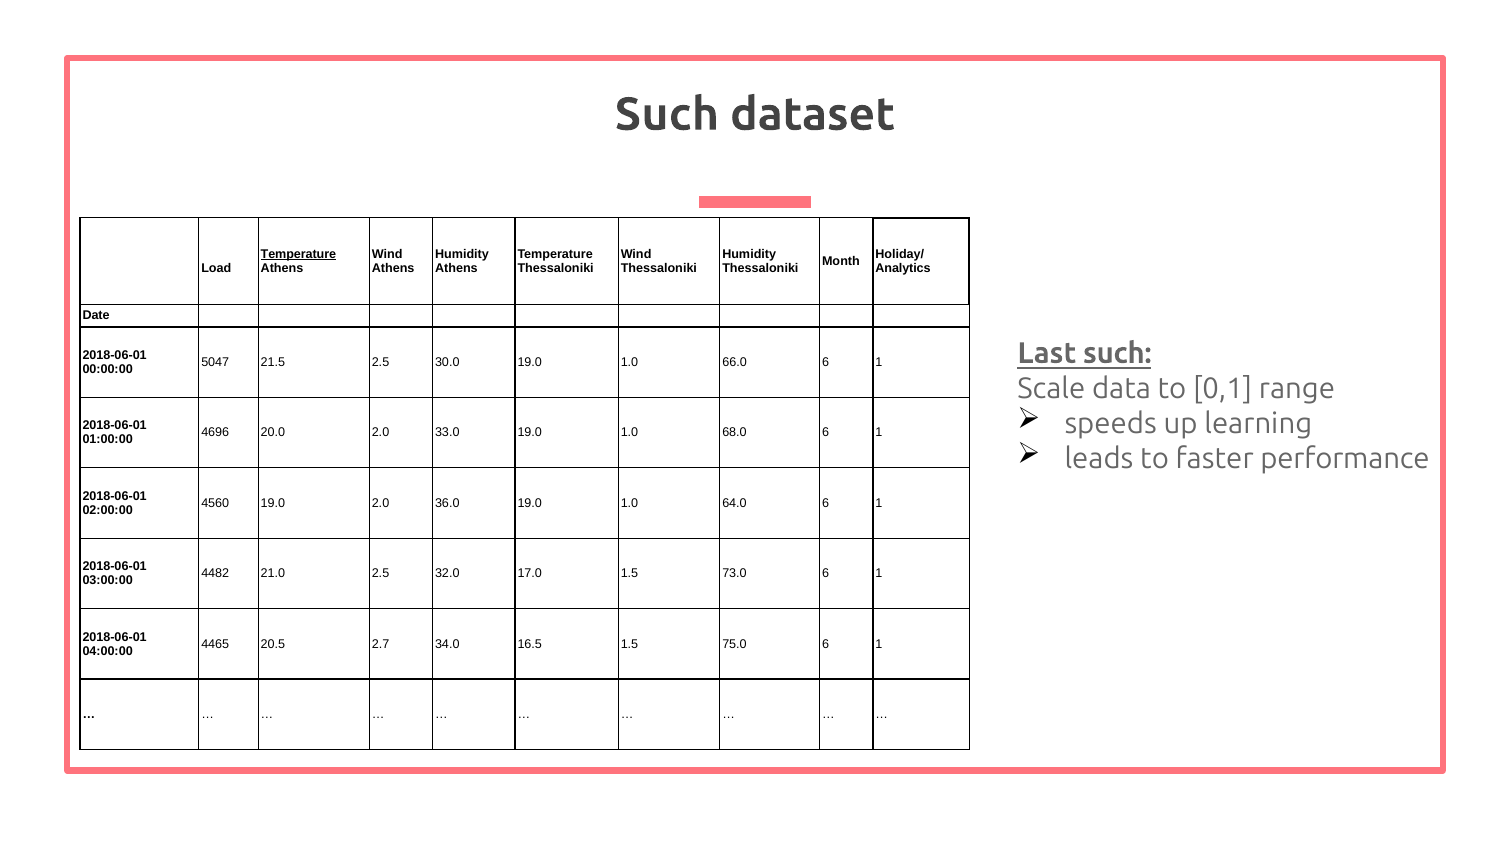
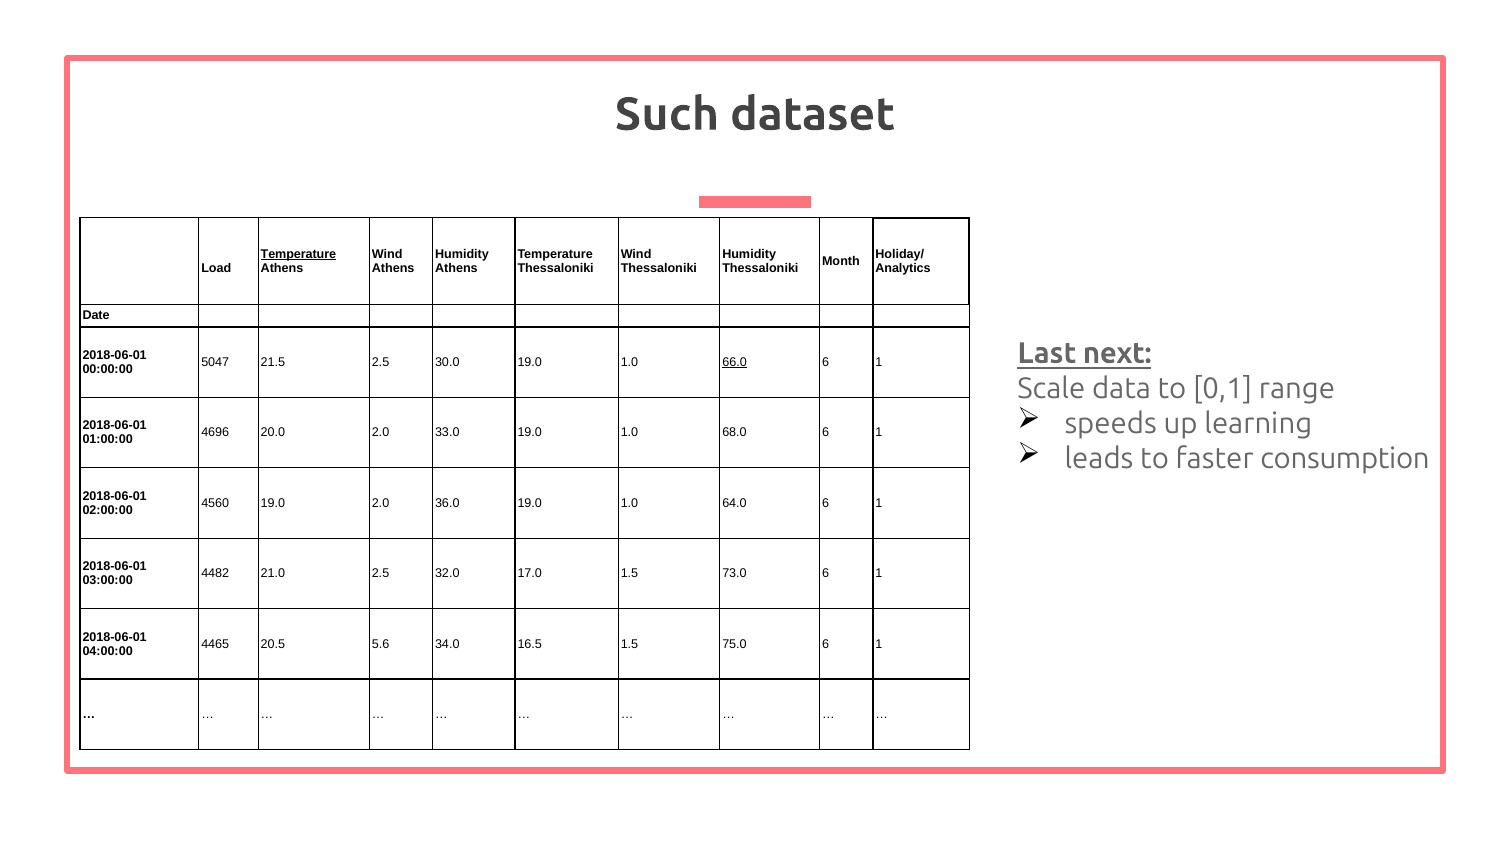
Last such: such -> next (1117, 353)
66.0 underline: none -> present (735, 362)
performance: performance -> consumption (1345, 459)
2.7: 2.7 -> 5.6 (381, 644)
